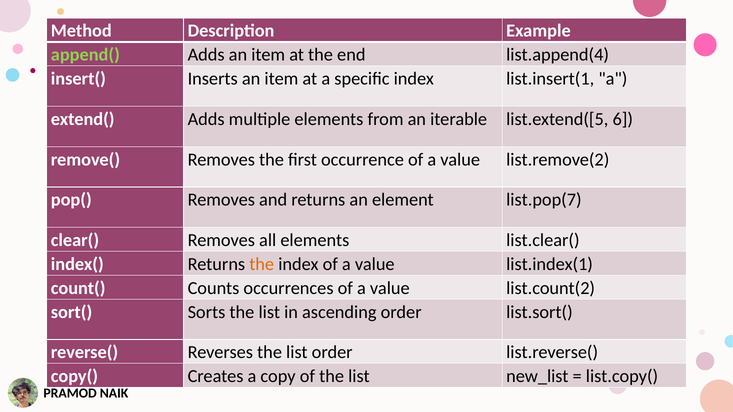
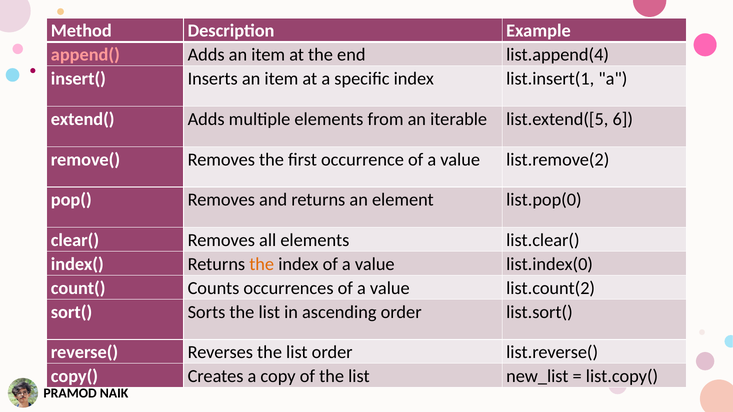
append( colour: light green -> pink (85, 55)
list.pop(7: list.pop(7 -> list.pop(0 (544, 200)
list.index(1: list.index(1 -> list.index(0 (550, 264)
